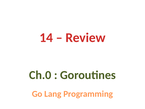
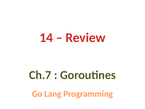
Ch.0: Ch.0 -> Ch.7 (40, 75)
